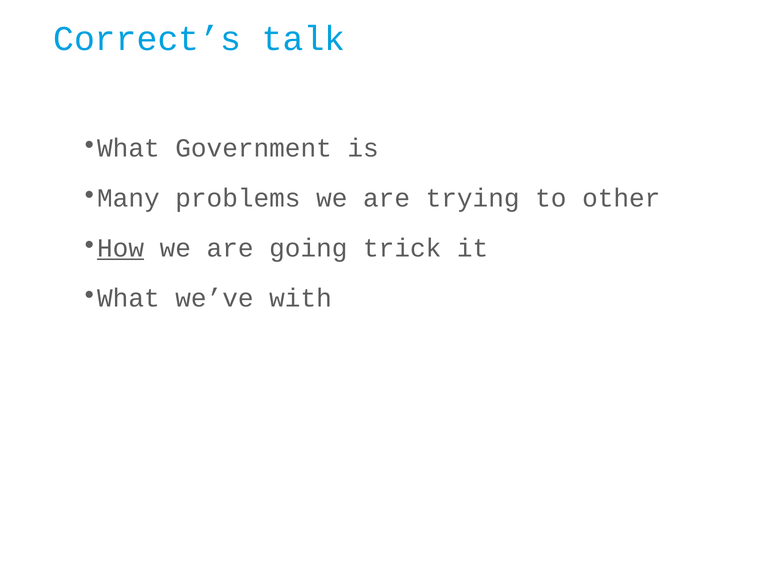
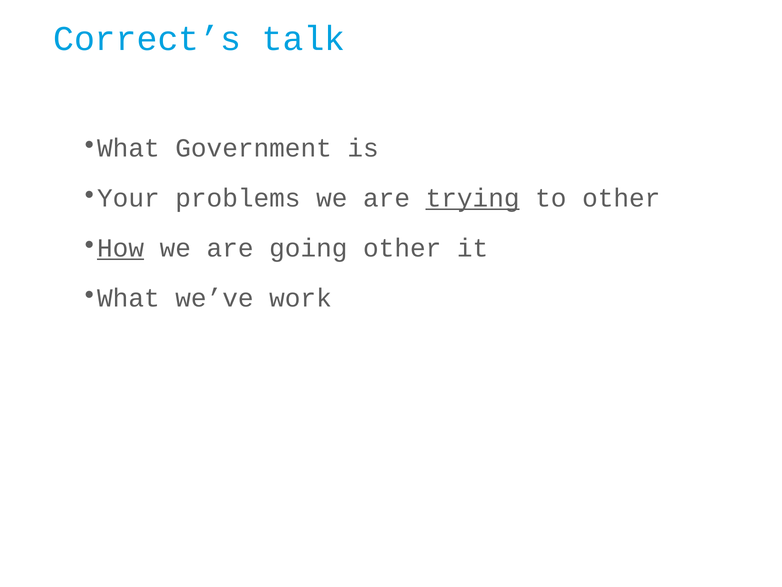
Many: Many -> Your (128, 198)
trying underline: none -> present (473, 198)
going trick: trick -> other (402, 248)
with: with -> work (300, 298)
